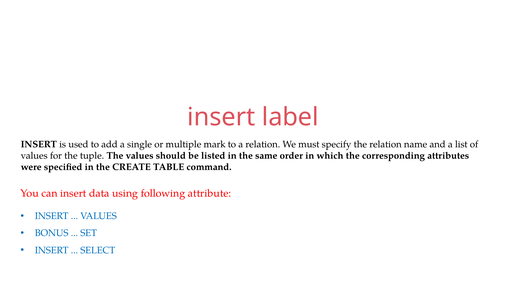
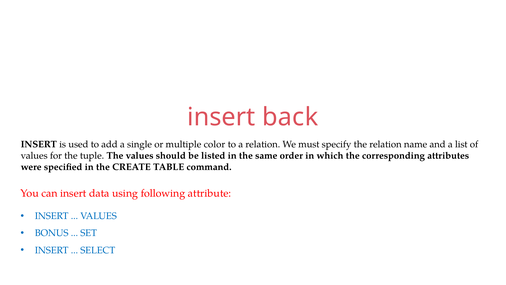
label: label -> back (290, 117)
mark: mark -> color (215, 144)
